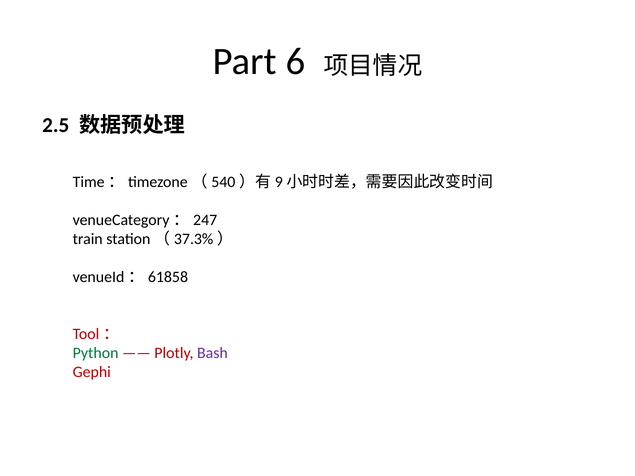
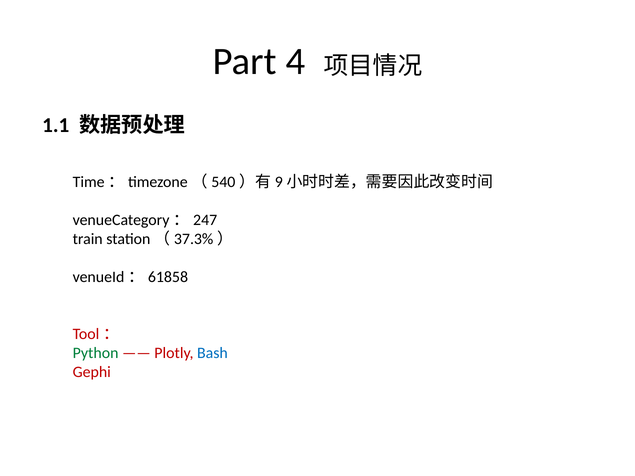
6: 6 -> 4 (296, 61)
2.5: 2.5 -> 1.1 (56, 125)
Bash colour: purple -> blue (212, 353)
